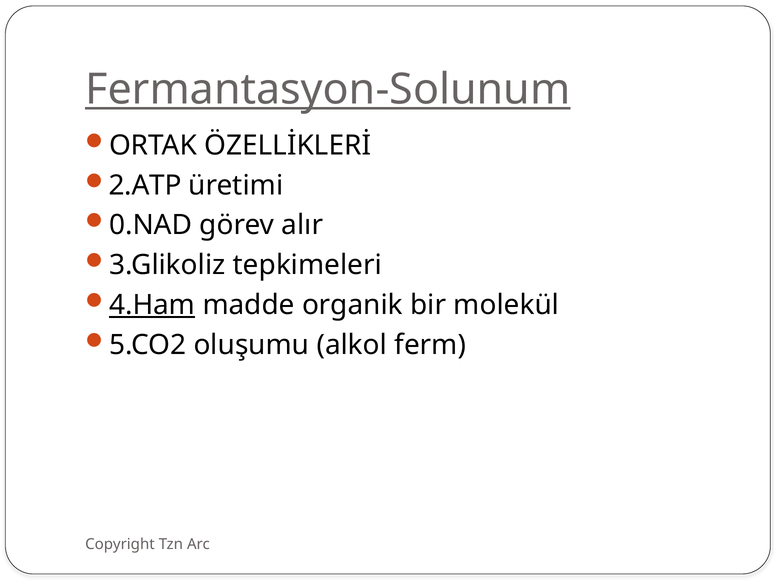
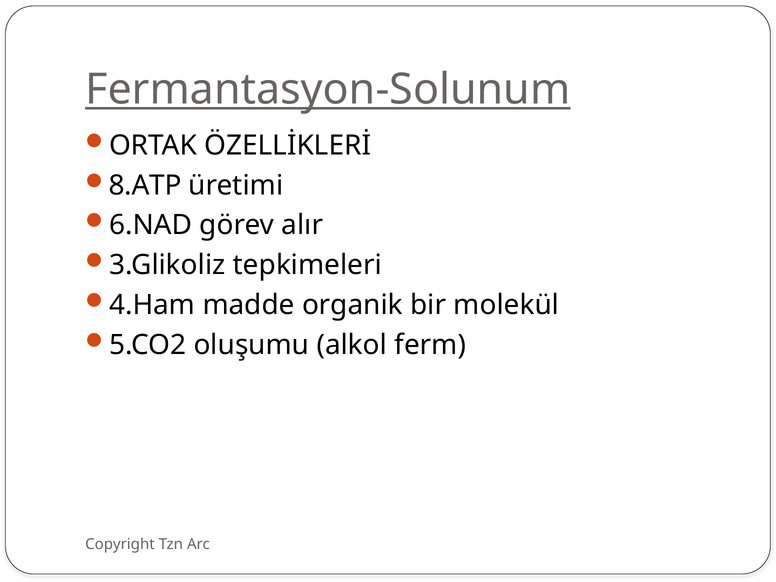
2.ATP: 2.ATP -> 8.ATP (145, 185)
0.NAD: 0.NAD -> 6.NAD (151, 225)
4.Ham underline: present -> none (152, 305)
